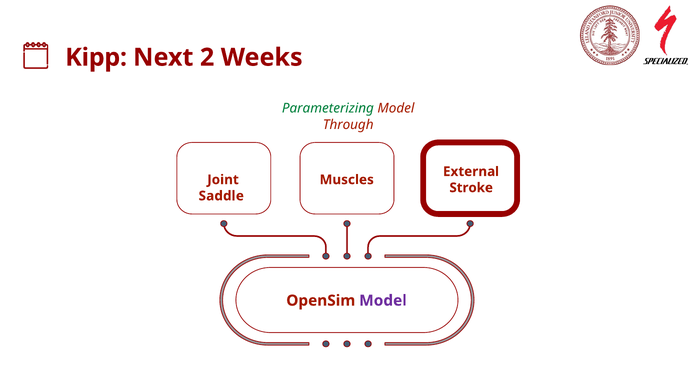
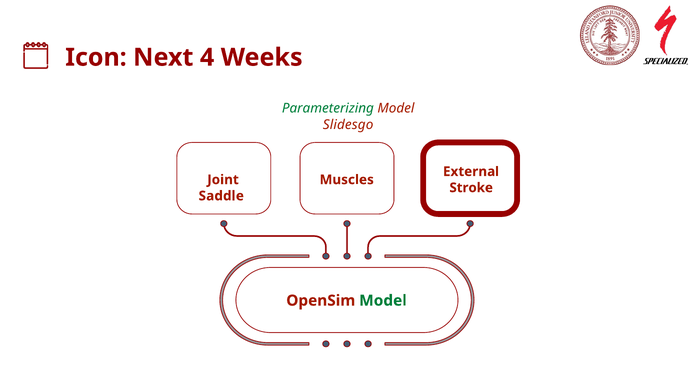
Kipp: Kipp -> Icon (96, 57)
2: 2 -> 4 (207, 57)
Through: Through -> Slidesgo (348, 125)
Model colour: purple -> green (383, 301)
